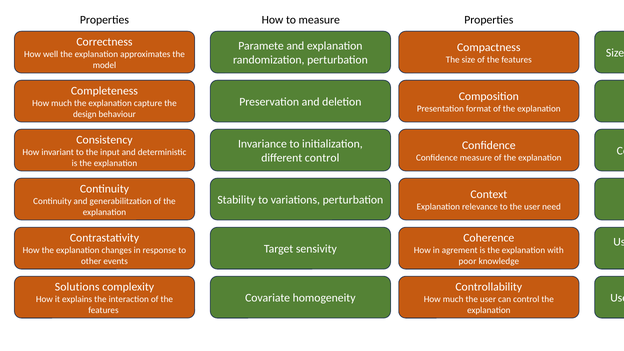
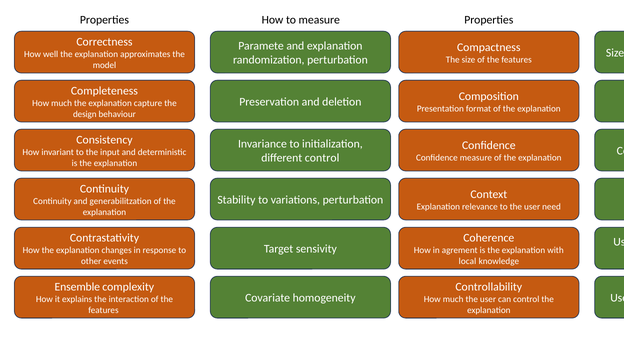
poor: poor -> local (468, 261)
Solutions: Solutions -> Ensemble (77, 287)
